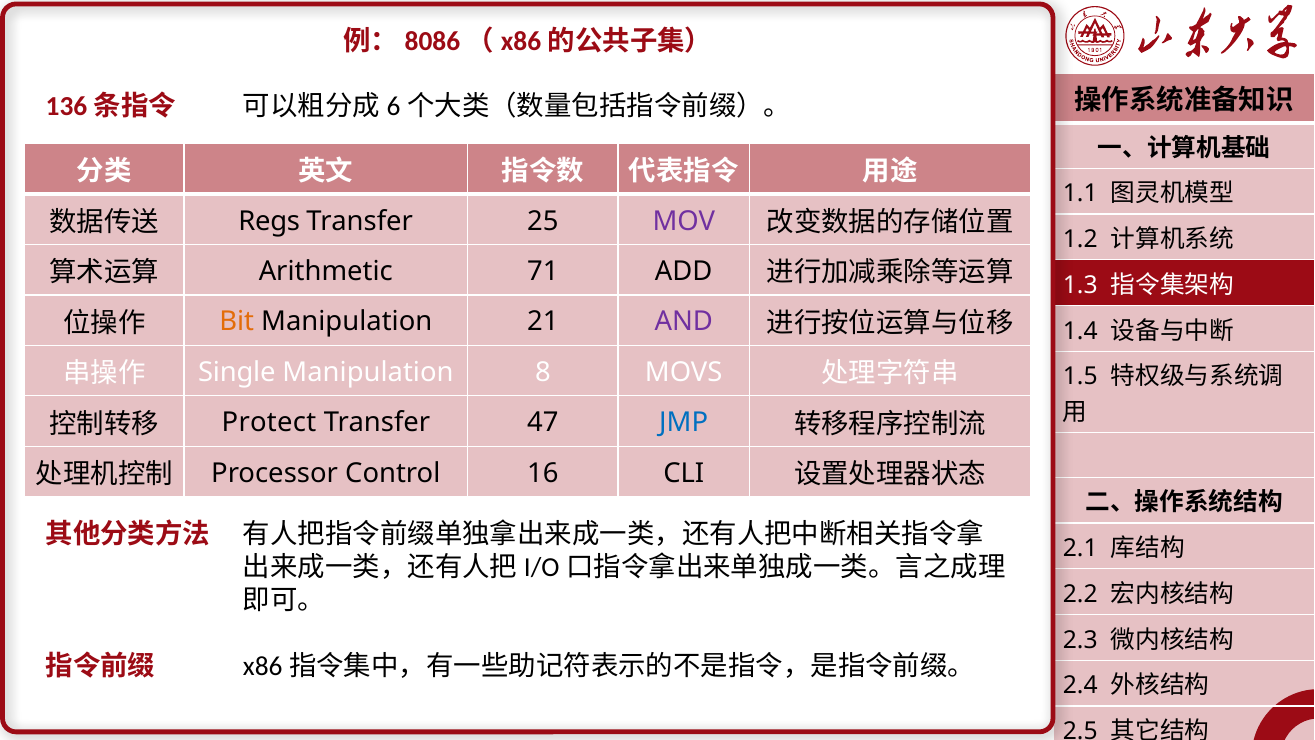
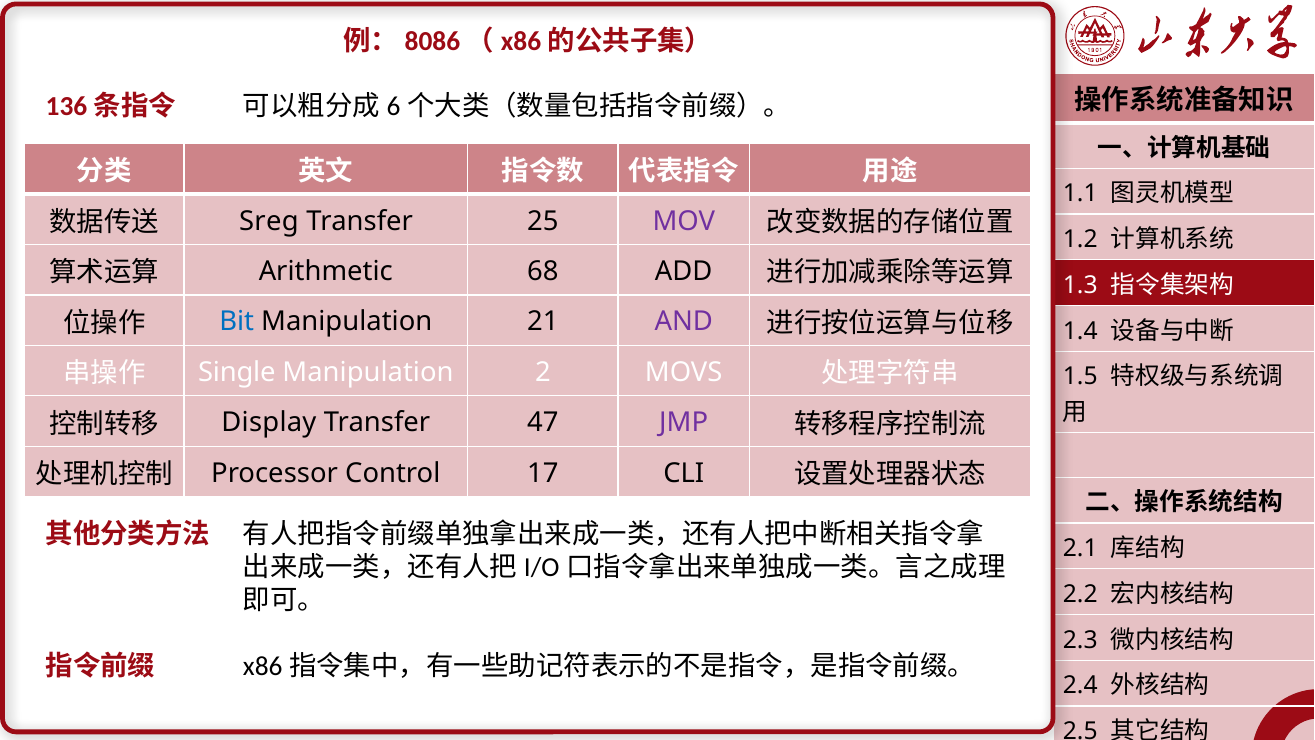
Regs: Regs -> Sreg (269, 221)
71: 71 -> 68 (543, 271)
Bit colour: orange -> blue (237, 322)
8: 8 -> 2 (543, 372)
Protect: Protect -> Display (269, 422)
JMP colour: blue -> purple (684, 422)
16: 16 -> 17 (543, 473)
